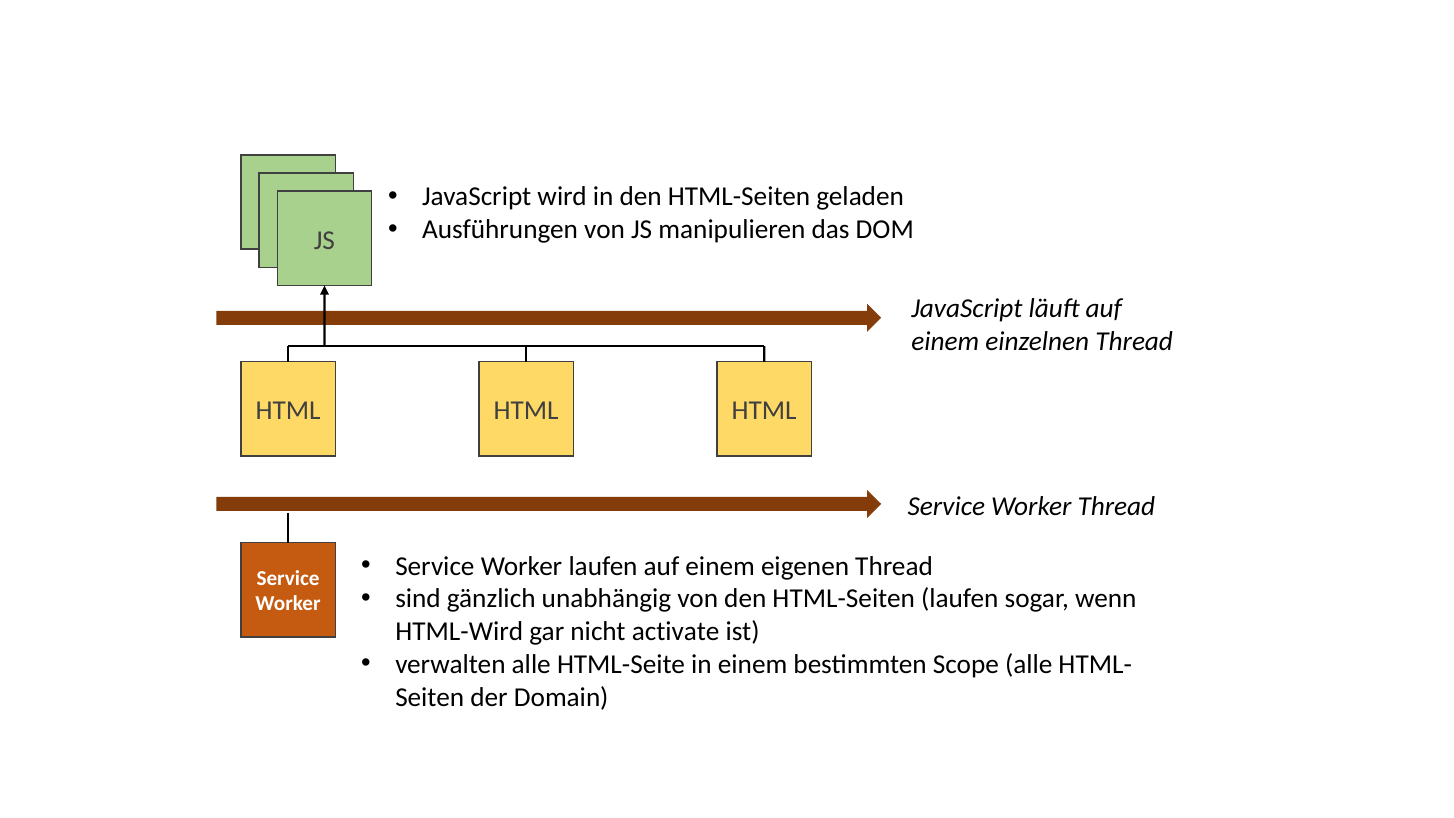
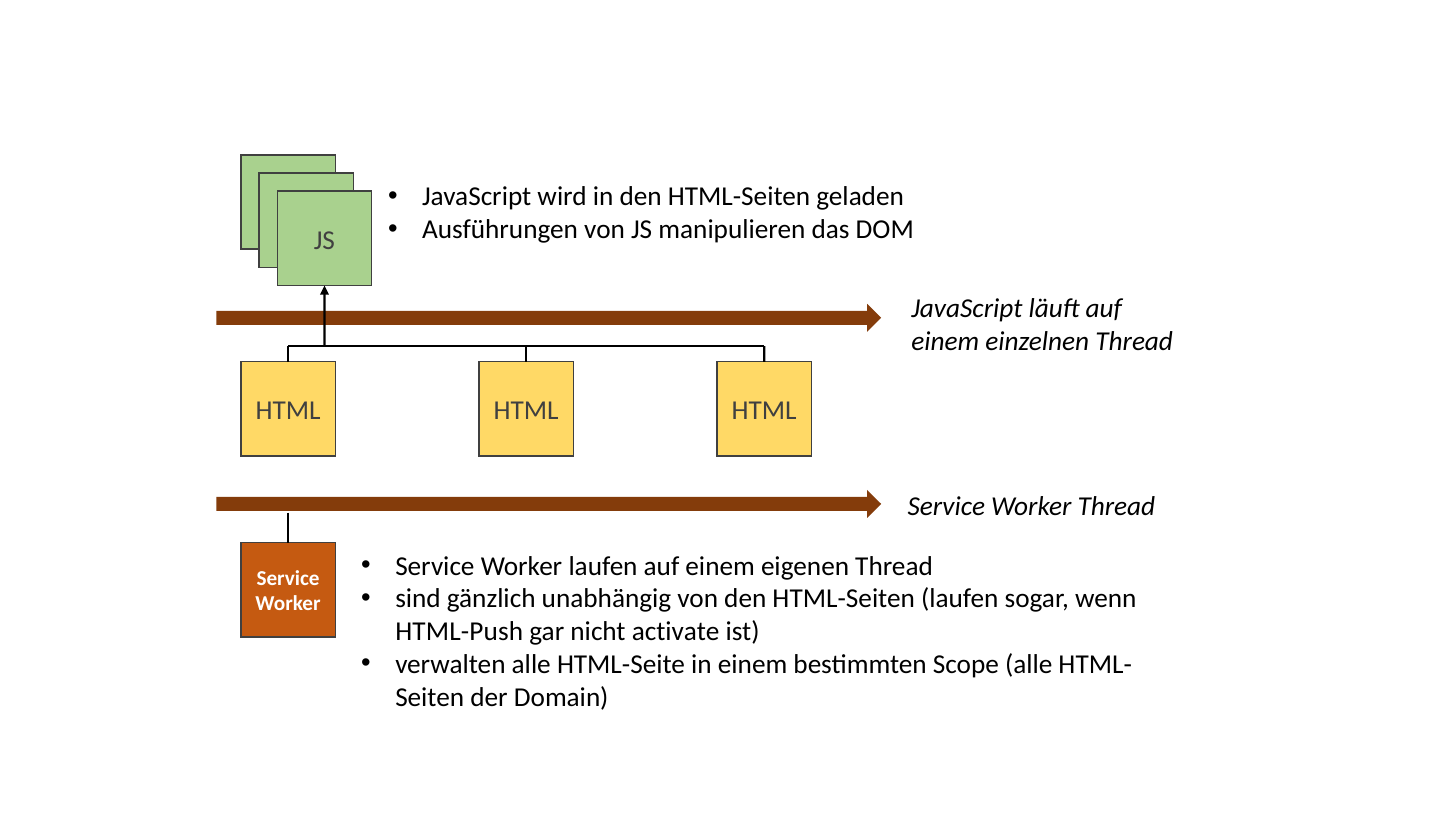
HTML-Wird: HTML-Wird -> HTML-Push (459, 631)
